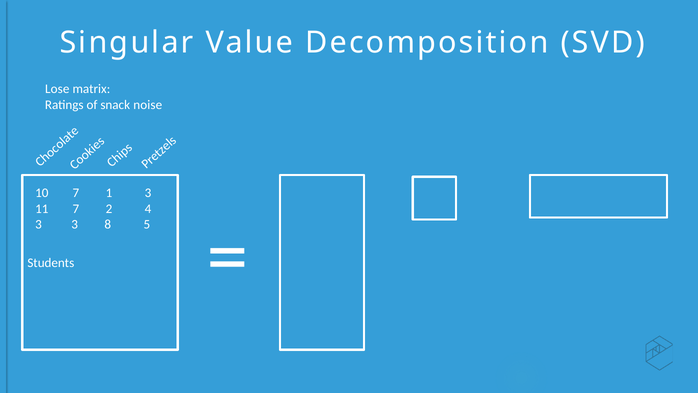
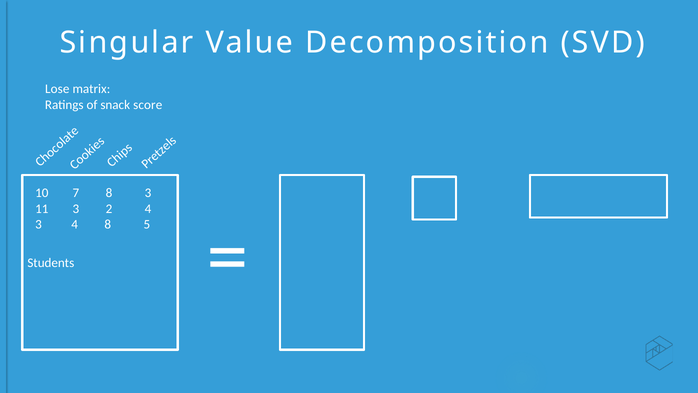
noise: noise -> score (148, 105)
7 1: 1 -> 8 (109, 193)
7: 7 -> 3 (76, 208)
3 3: 3 -> 4 (75, 224)
